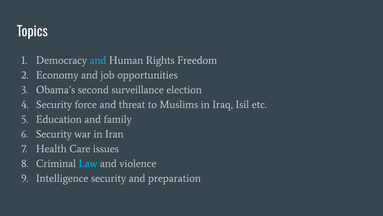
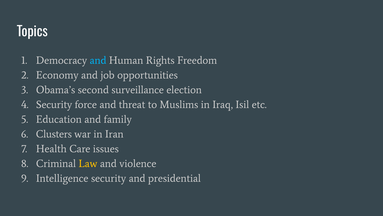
Security: Security -> Clusters (54, 134)
Law colour: light blue -> yellow (88, 163)
preparation: preparation -> presidential (174, 178)
